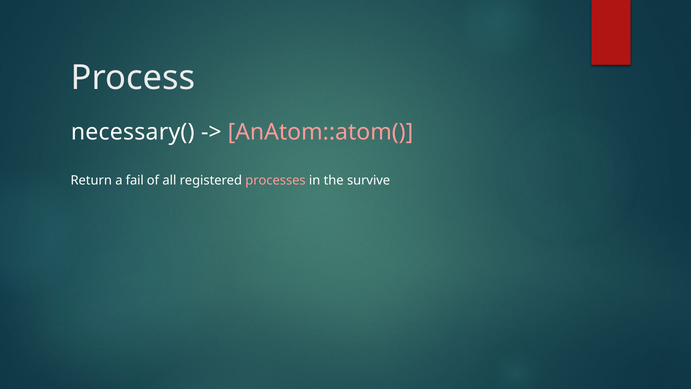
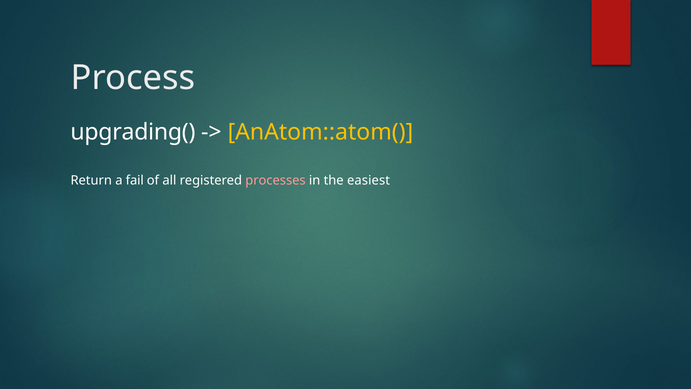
necessary(: necessary( -> upgrading( (133, 132)
AnAtom::atom( colour: pink -> yellow (320, 132)
survive: survive -> easiest (369, 181)
